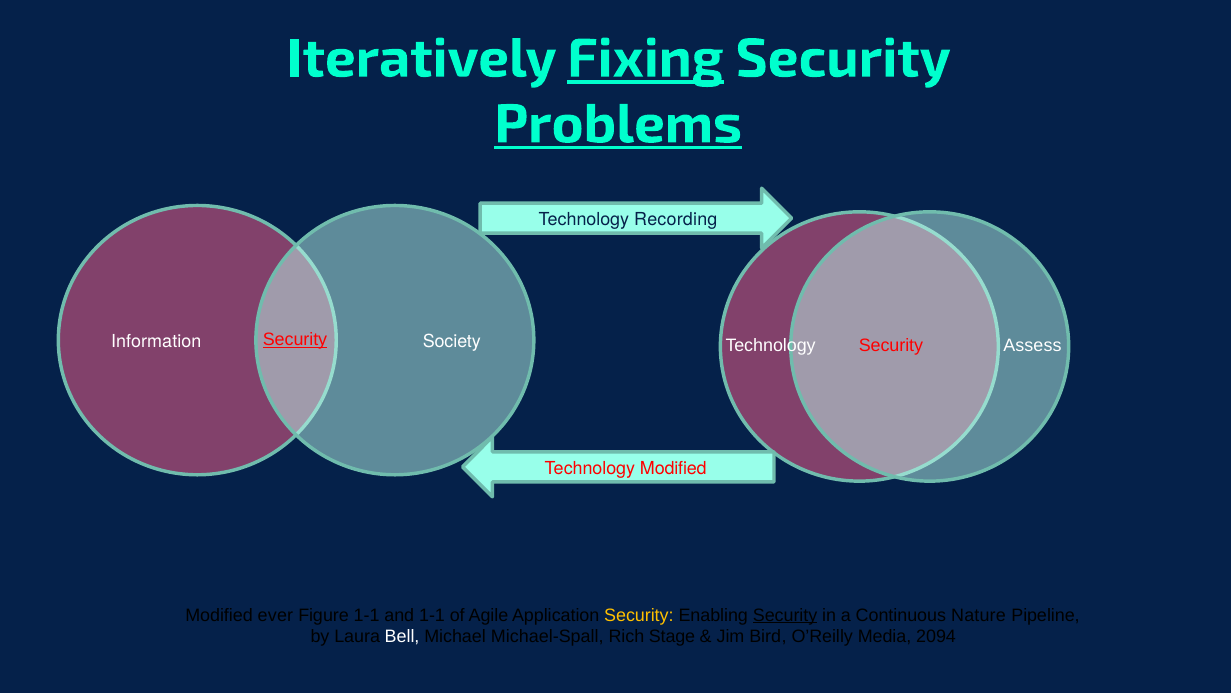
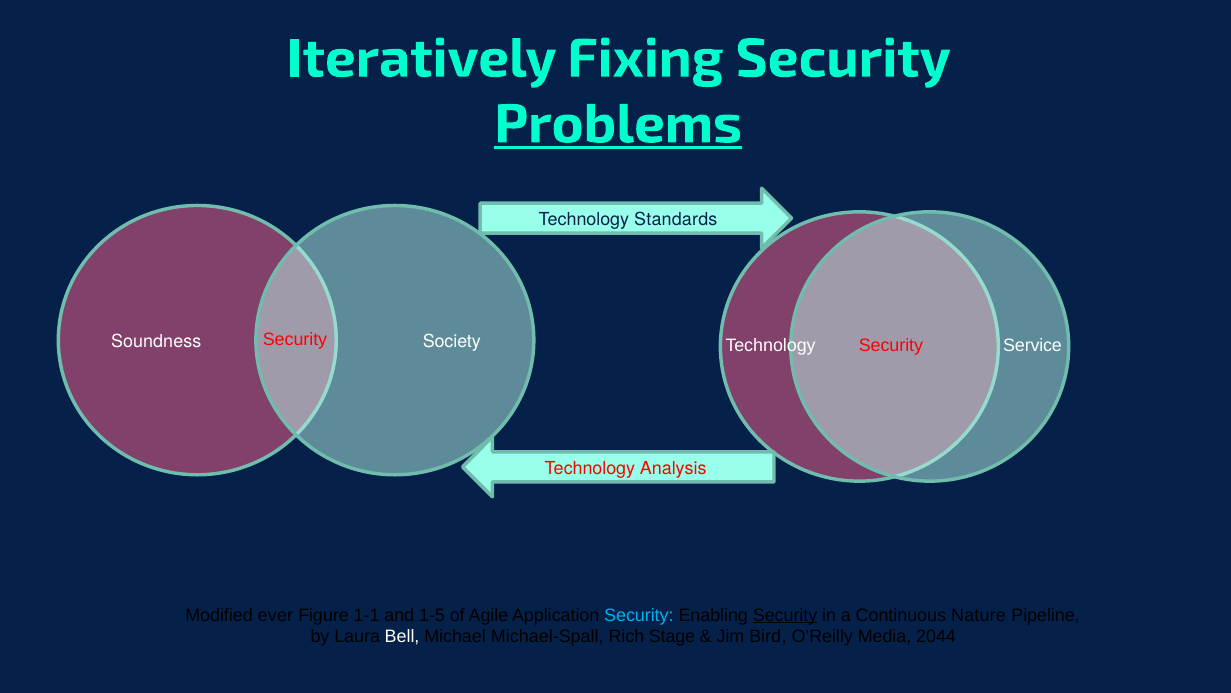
Fixing underline: present -> none (645, 58)
Recording: Recording -> Standards (676, 219)
Security underline: present -> none (295, 339)
Assess: Assess -> Service (1033, 346)
Information: Information -> Soundness (156, 341)
Modified: Modified -> Analysis (673, 468)
and 1-1: 1-1 -> 1-5 (432, 615)
Security colour: yellow -> light blue (639, 615)
2094: 2094 -> 2044 (936, 636)
